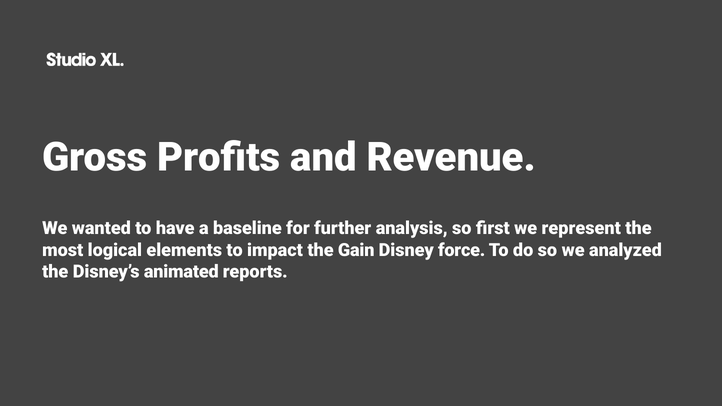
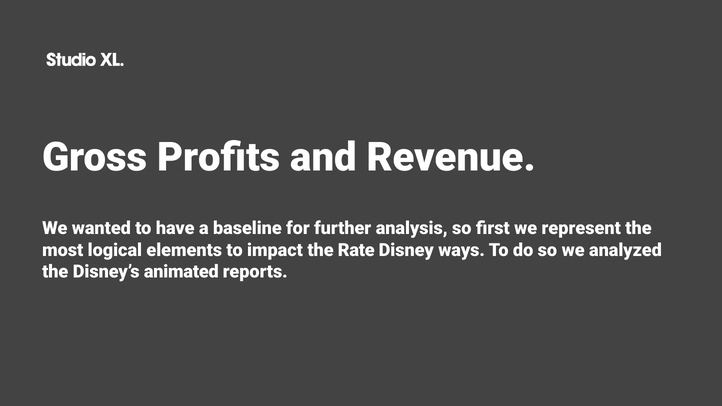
Gain: Gain -> Rate (356, 250)
force: force -> ways (462, 250)
